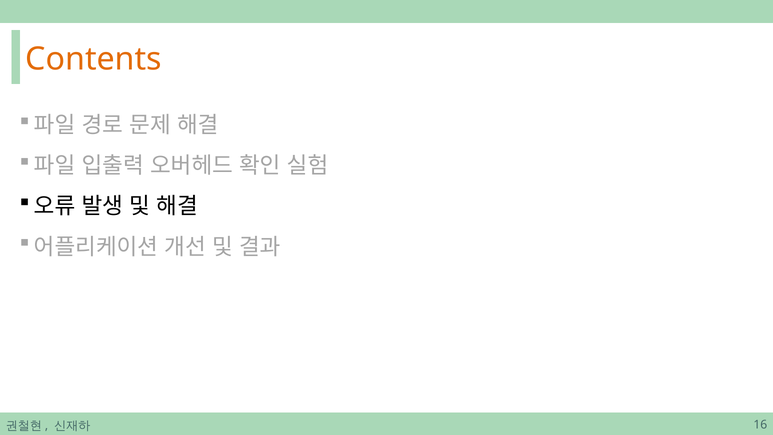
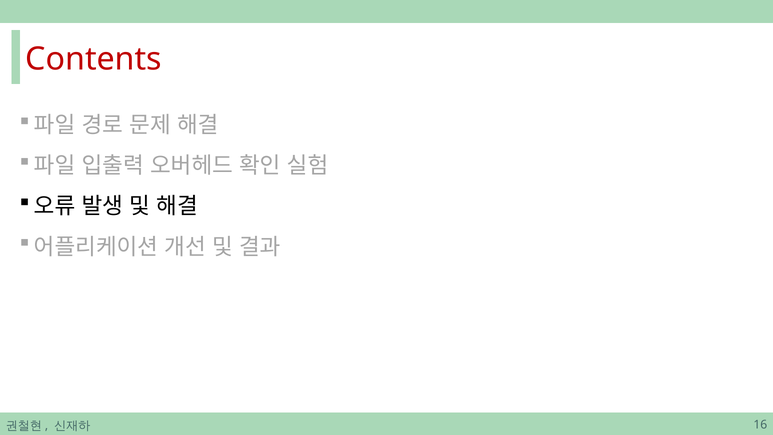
Contents colour: orange -> red (94, 59)
